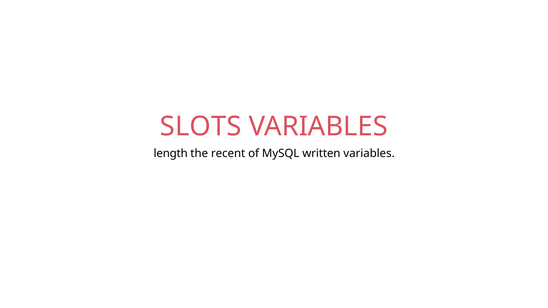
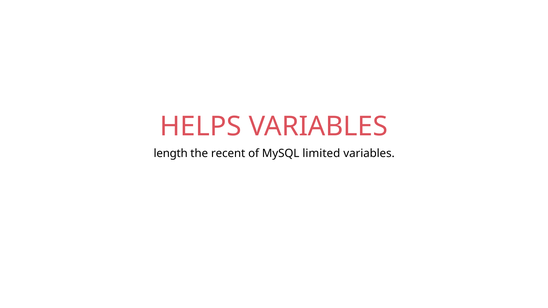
SLOTS: SLOTS -> HELPS (201, 127)
written: written -> limited (321, 154)
